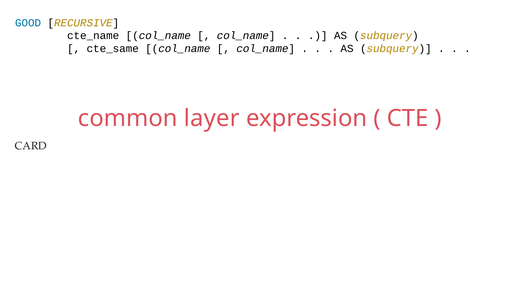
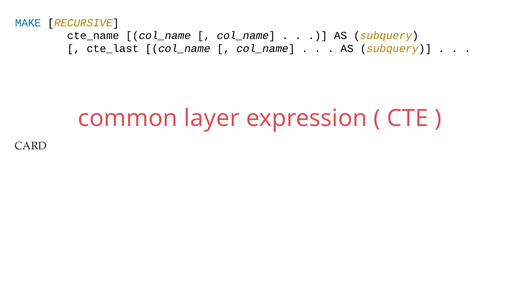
GOOD: GOOD -> MAKE (28, 23)
cte_same: cte_same -> cte_last (113, 49)
